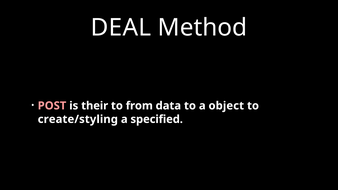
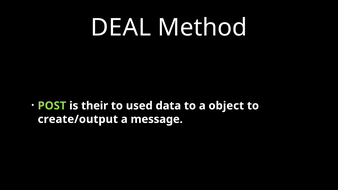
POST colour: pink -> light green (52, 106)
from: from -> used (139, 106)
create/styling: create/styling -> create/output (78, 119)
specified: specified -> message (157, 119)
